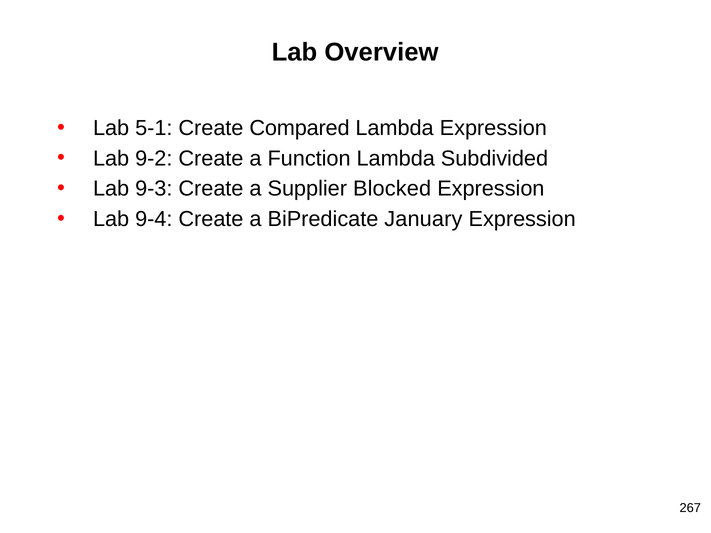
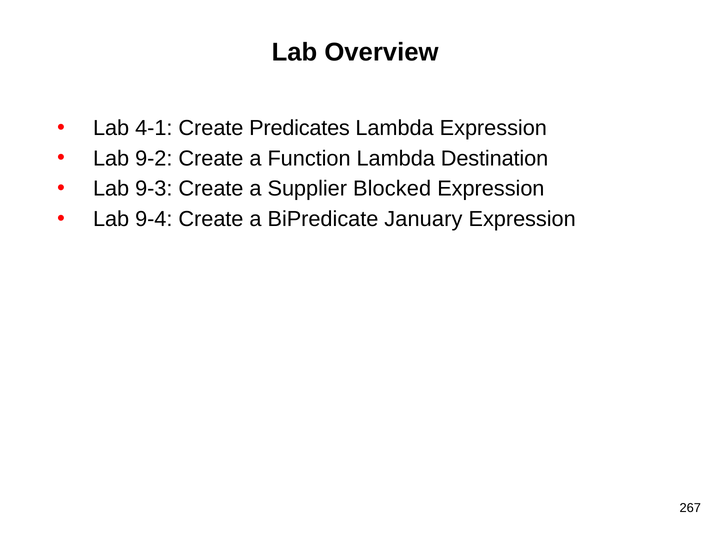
5-1: 5-1 -> 4-1 (154, 128)
Compared: Compared -> Predicates (300, 128)
Subdivided: Subdivided -> Destination (495, 159)
